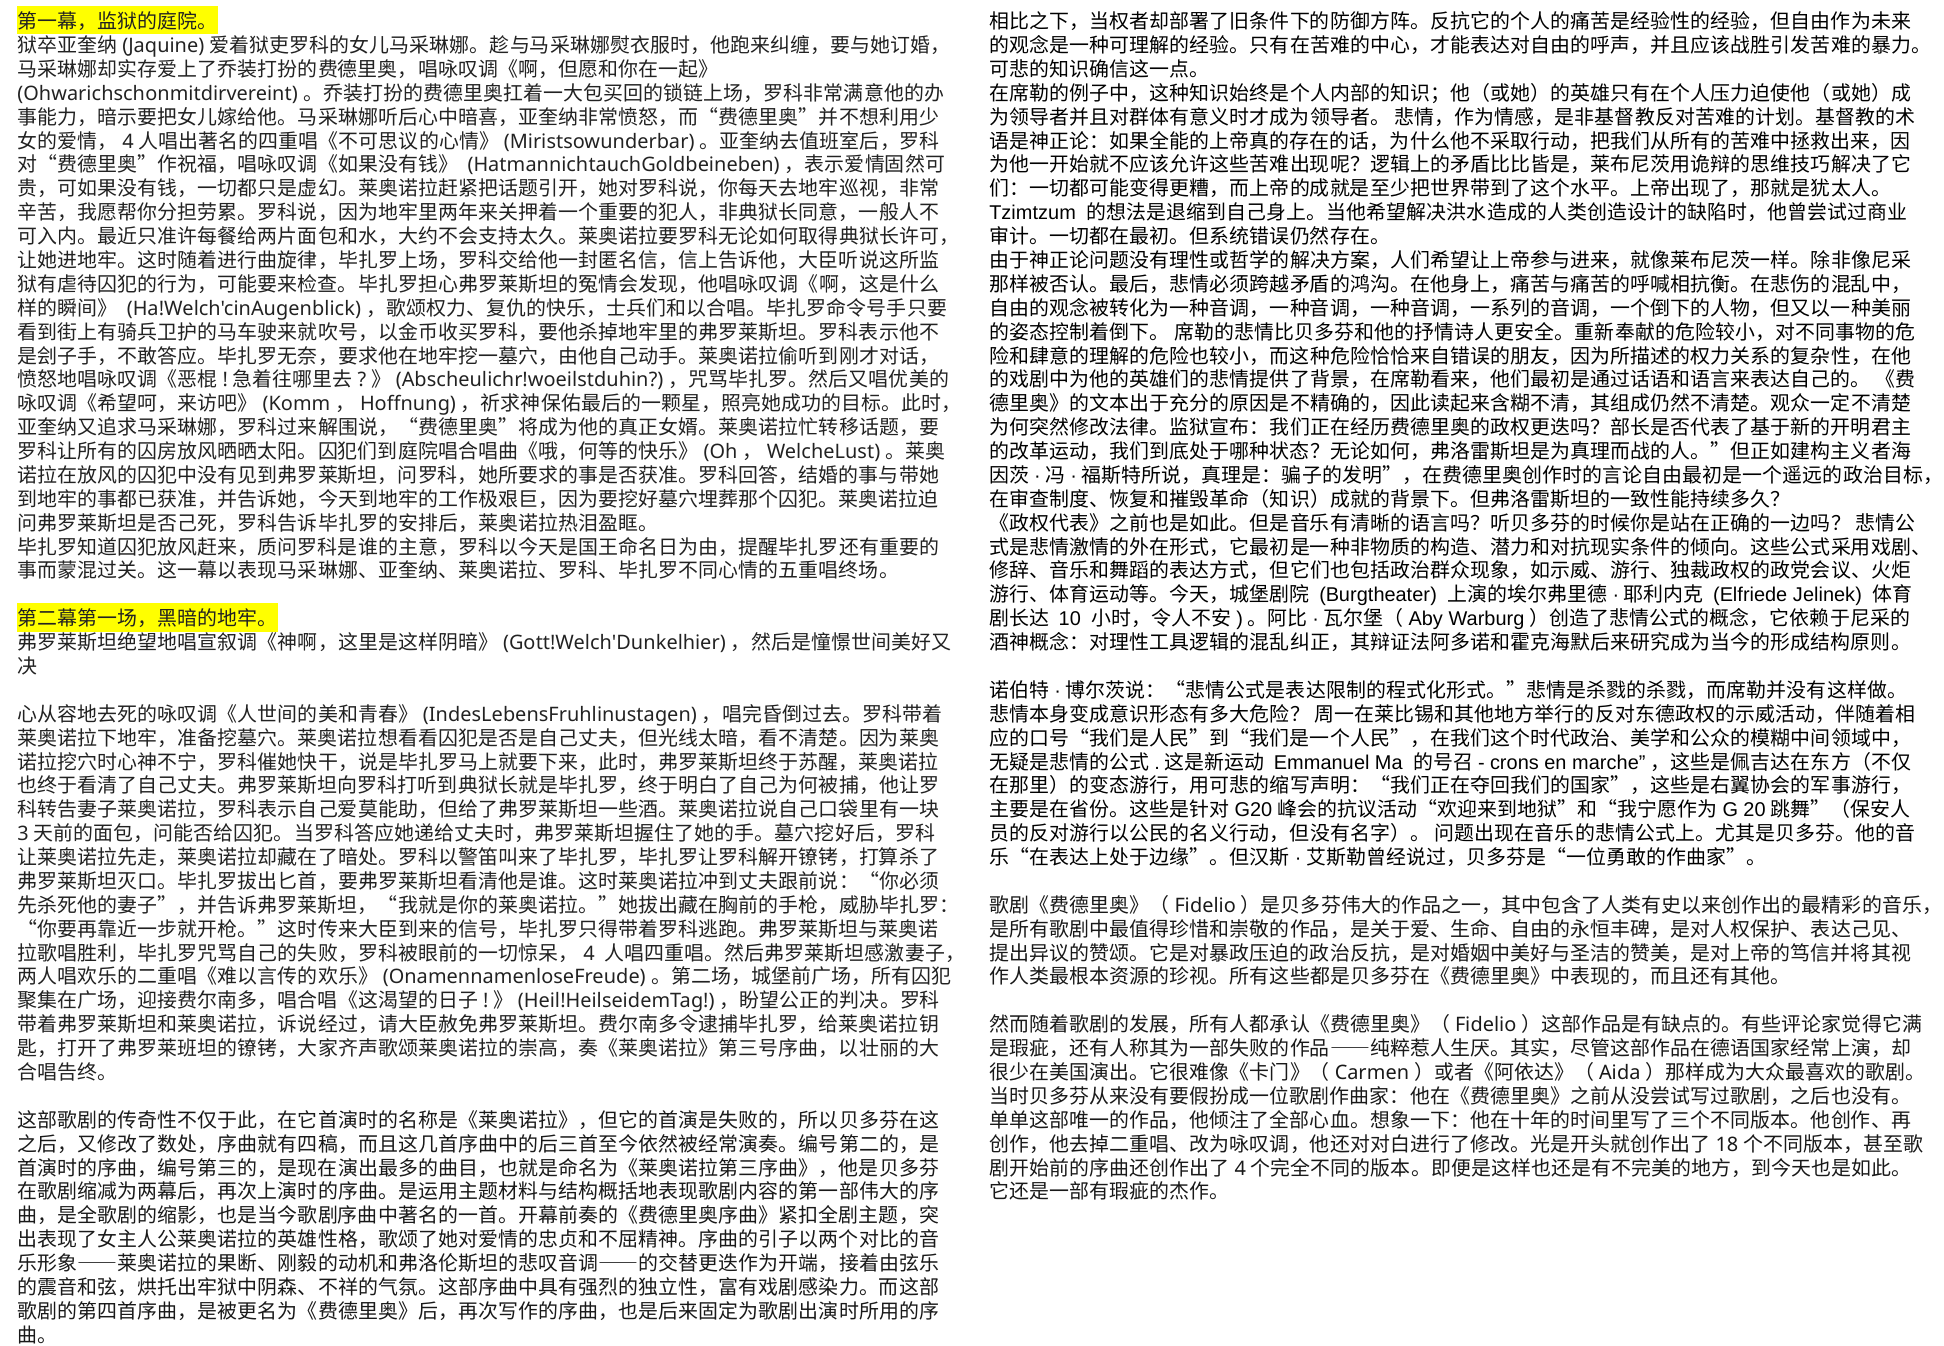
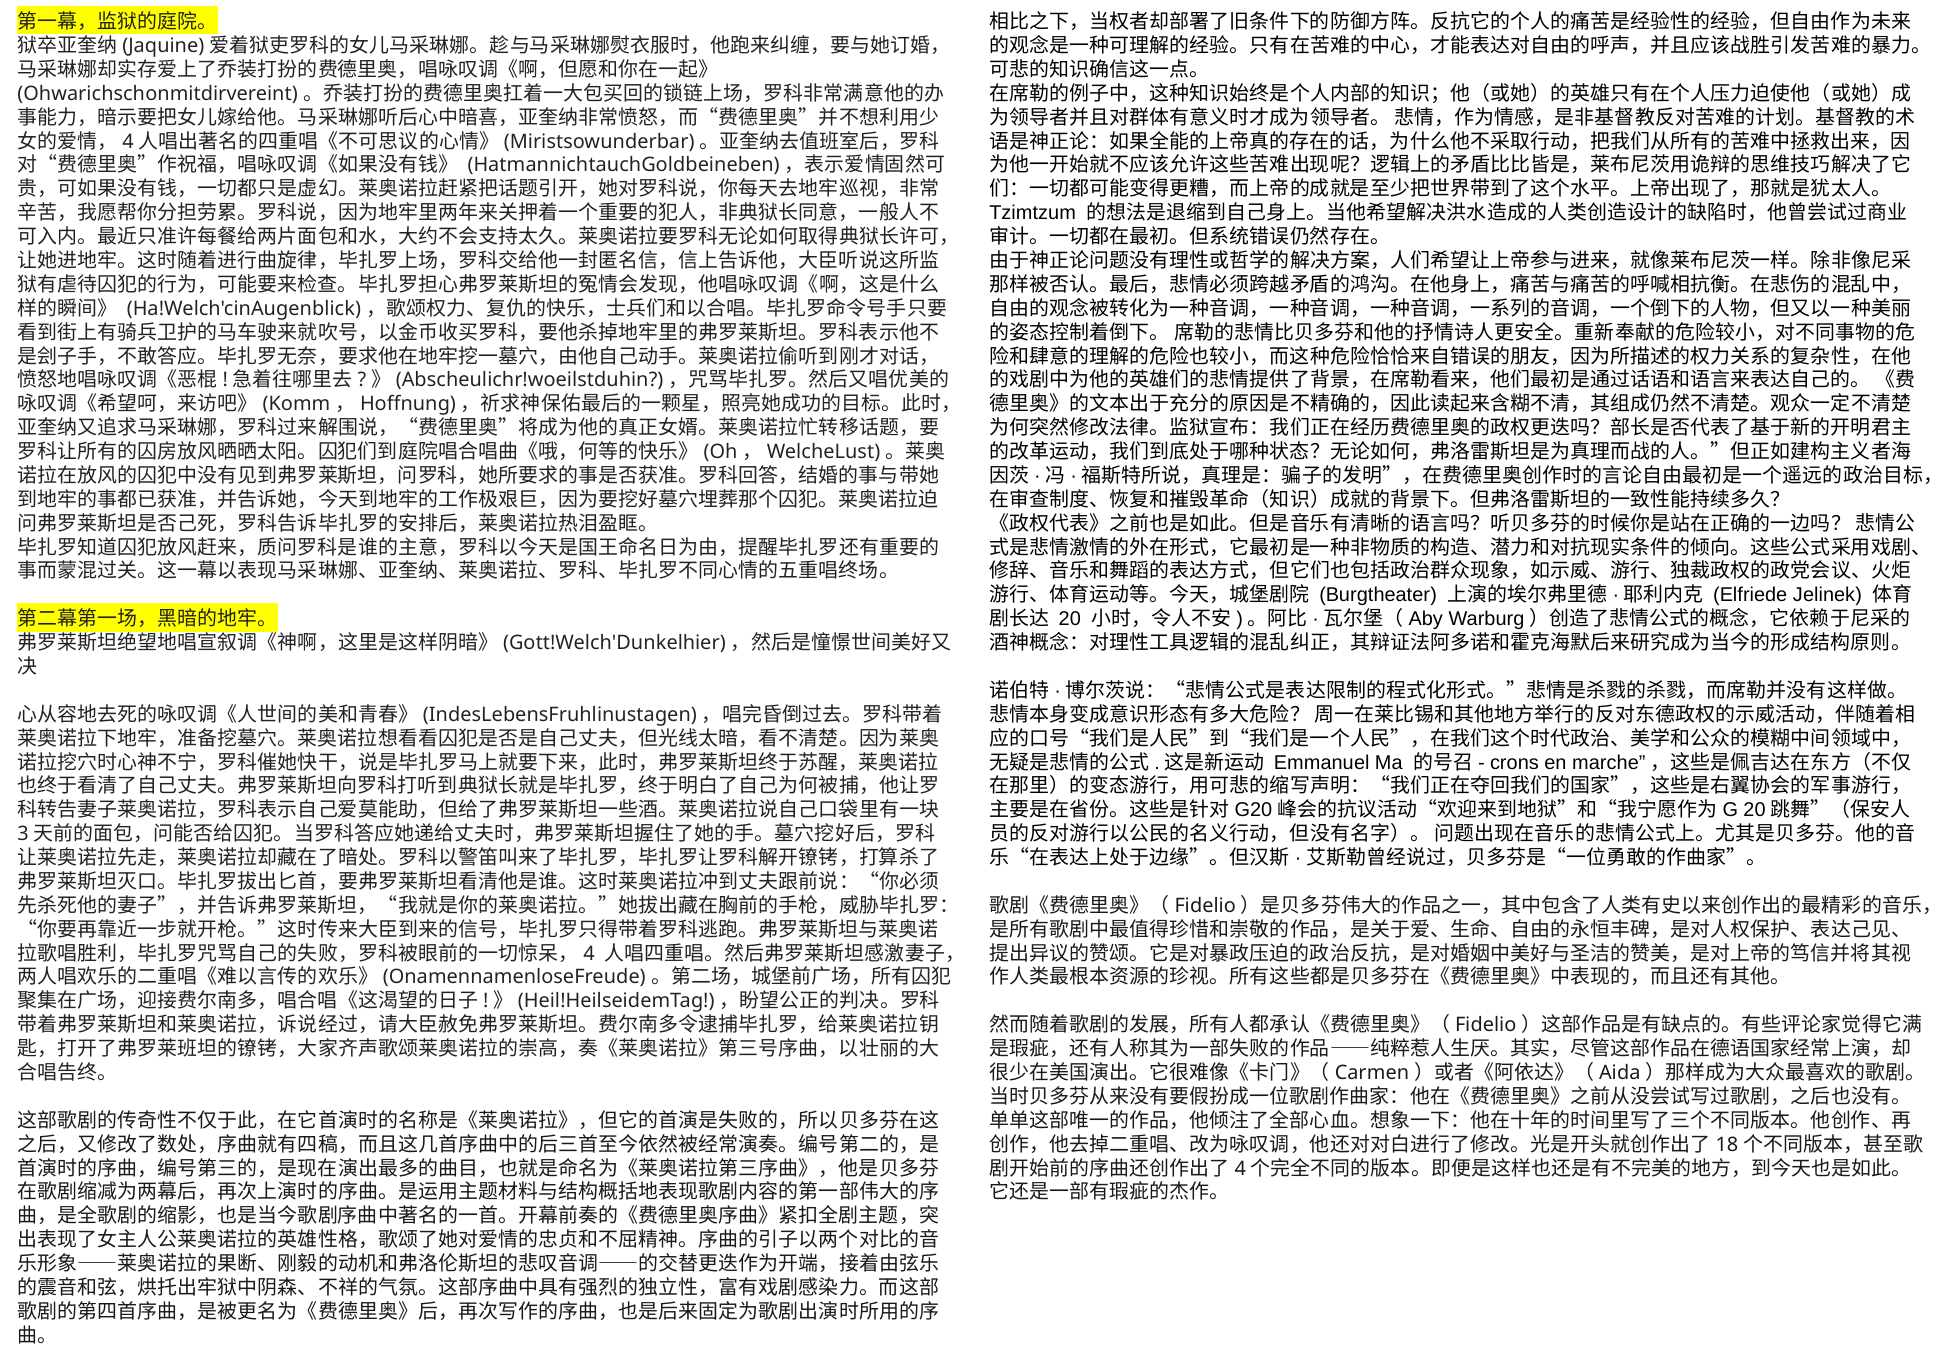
10: 10 -> 20 (1070, 619)
